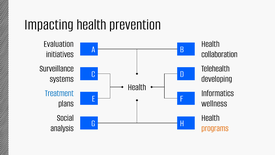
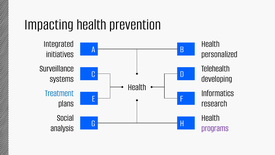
Evaluation: Evaluation -> Integrated (59, 44)
collaboration: collaboration -> personalized (219, 54)
wellness: wellness -> research (214, 103)
programs colour: orange -> purple (215, 128)
